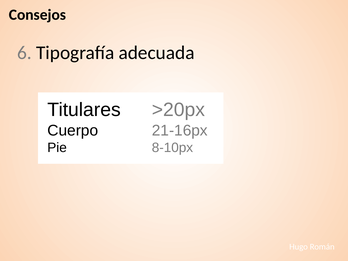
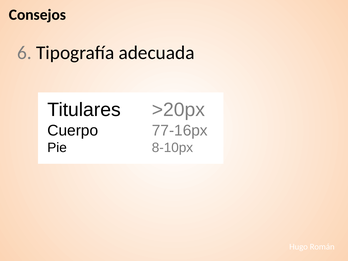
21-16px: 21-16px -> 77-16px (180, 130)
